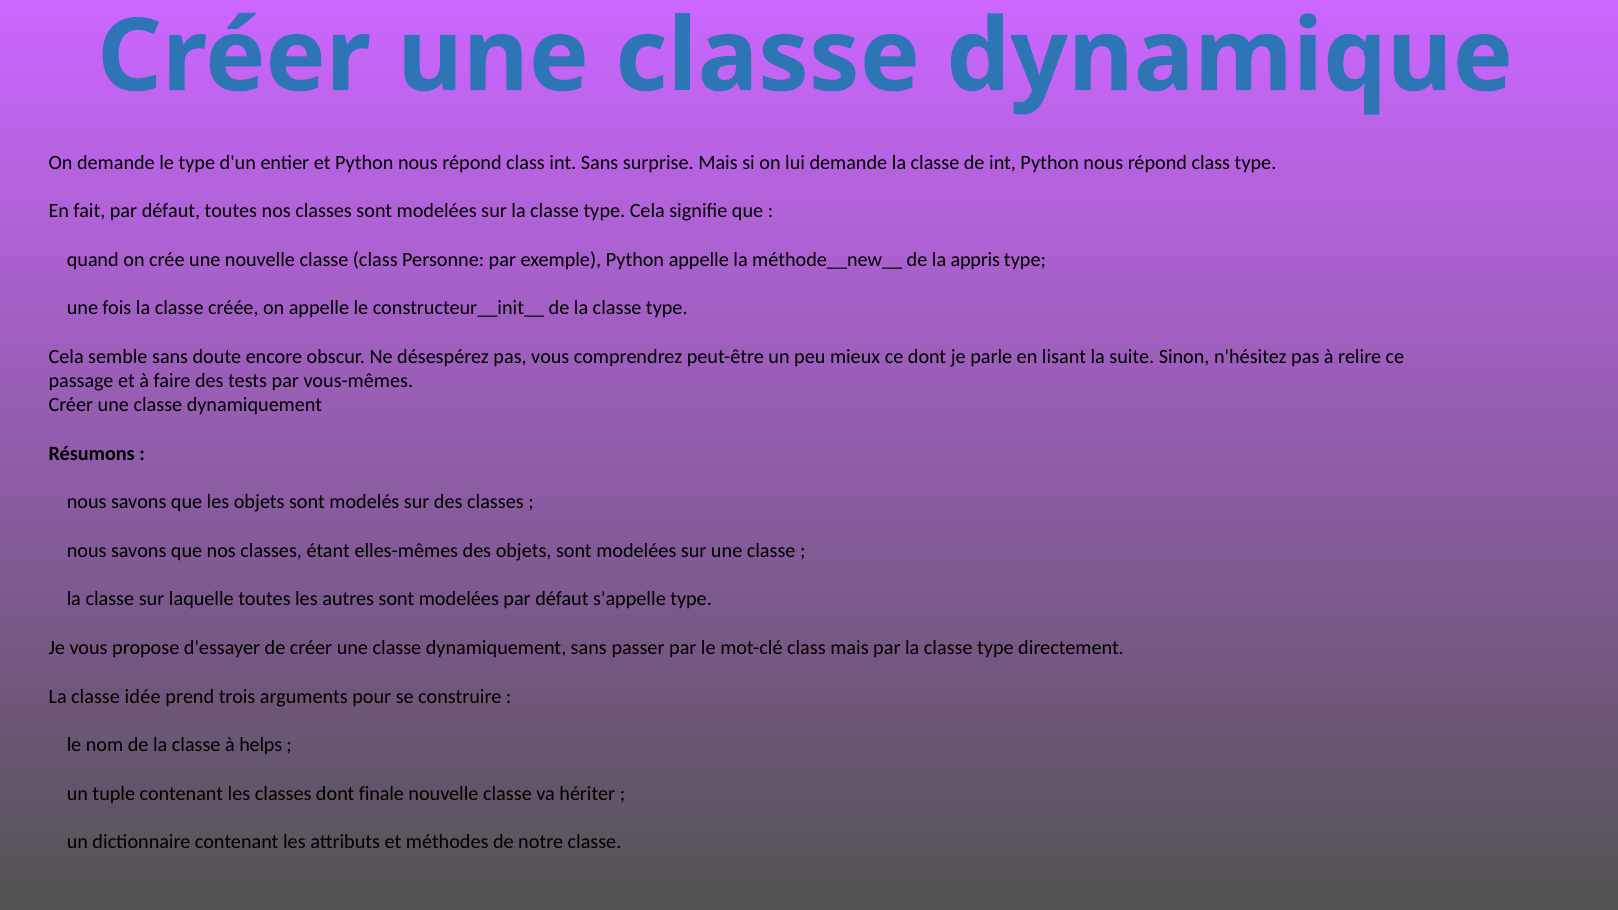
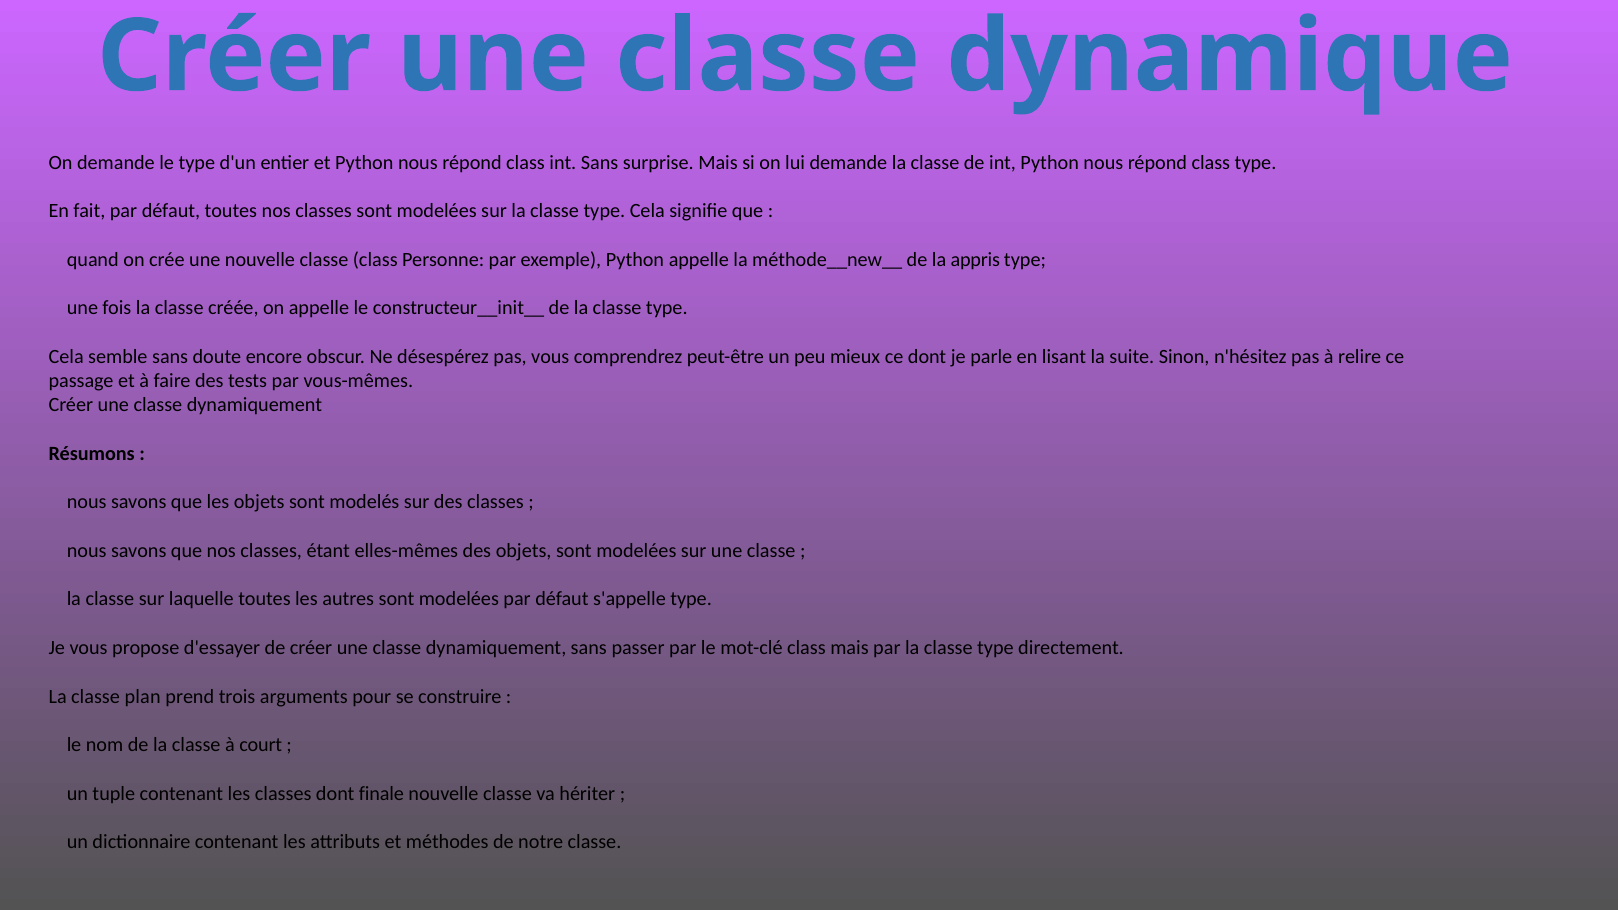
idée: idée -> plan (143, 696)
helps: helps -> court (261, 745)
